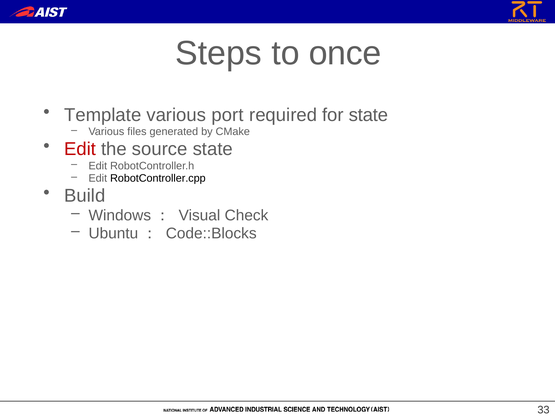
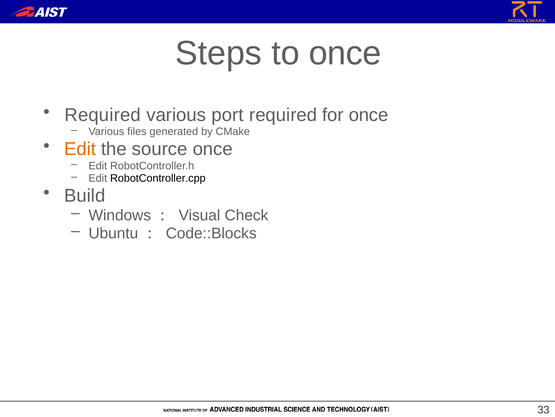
Template: Template -> Required (103, 115)
for state: state -> once (369, 115)
Edit colour: red -> orange (80, 149)
source state: state -> once (213, 149)
